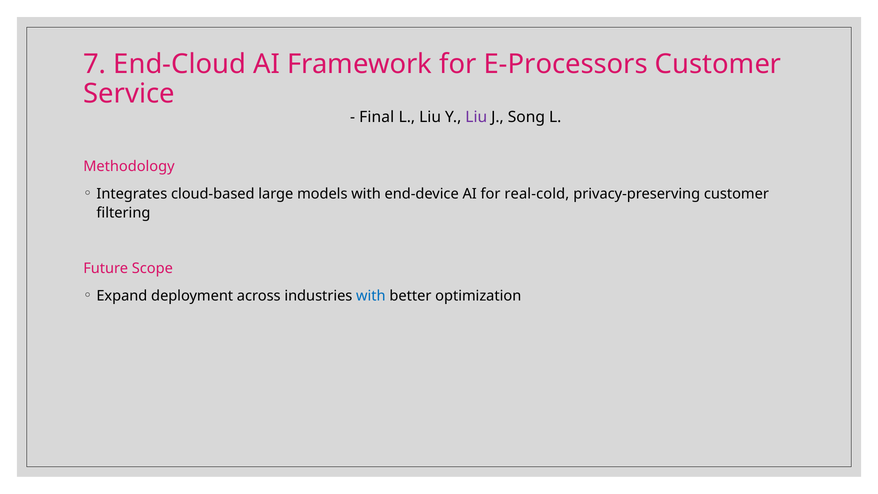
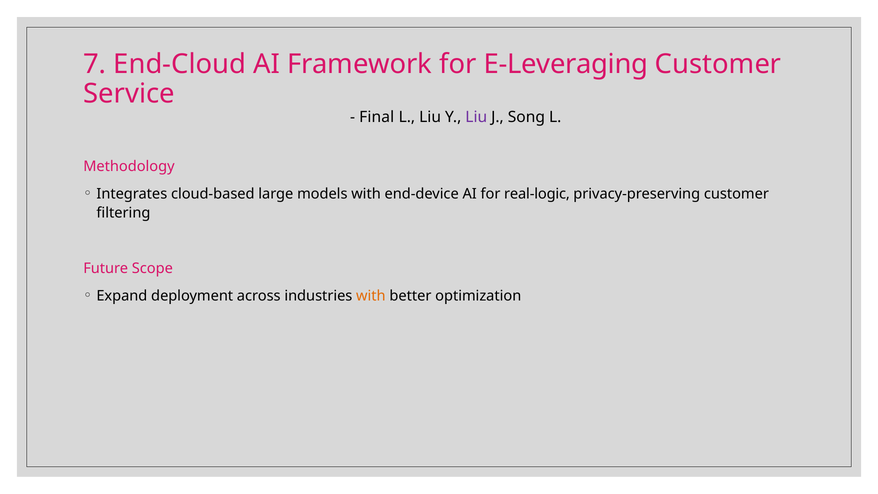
E-Processors: E-Processors -> E-Leveraging (566, 64)
real-cold: real-cold -> real-logic (537, 194)
with colour: blue -> orange (371, 296)
